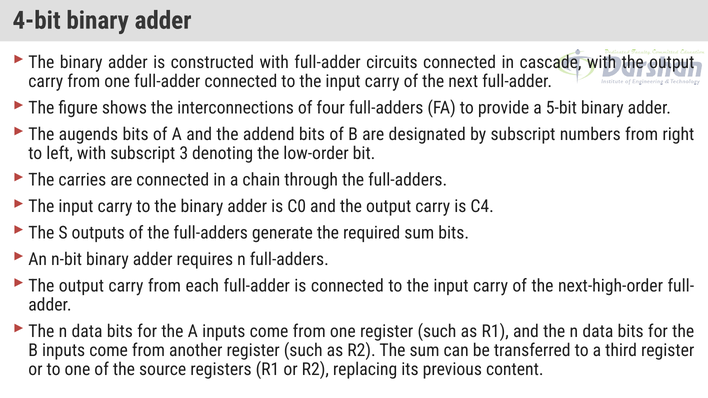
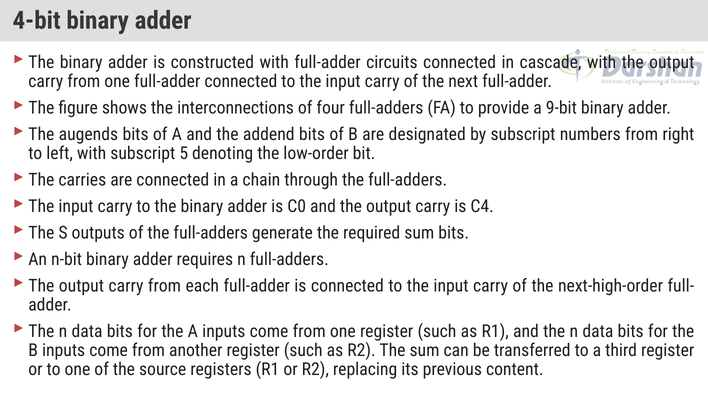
5-bit: 5-bit -> 9-bit (561, 108)
3: 3 -> 5 (184, 153)
